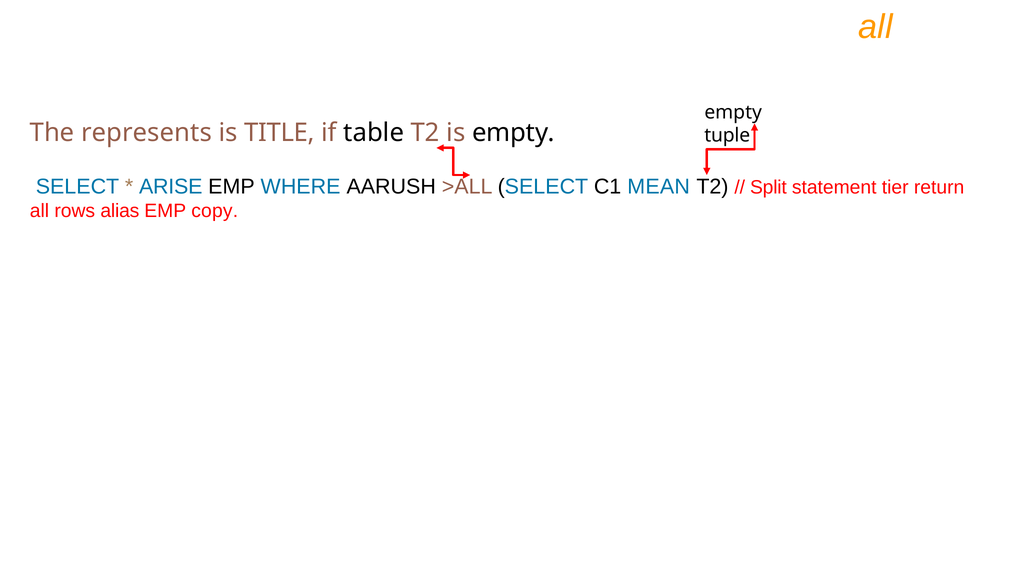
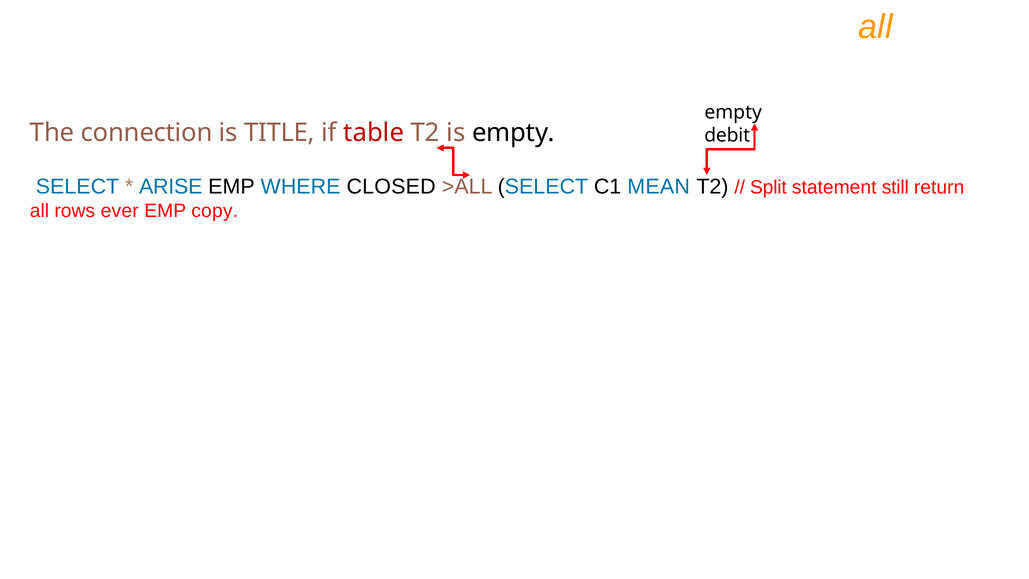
represents: represents -> connection (147, 132)
table colour: black -> red (374, 132)
tuple: tuple -> debit (727, 136)
AARUSH: AARUSH -> CLOSED (391, 187)
tier: tier -> still (895, 187)
alias: alias -> ever (120, 211)
